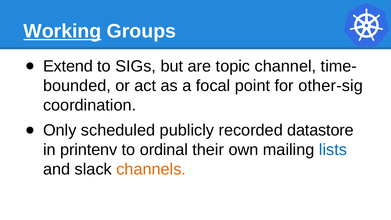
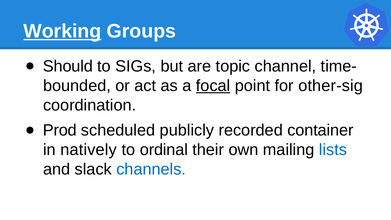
Extend: Extend -> Should (68, 66)
focal underline: none -> present (213, 86)
Only: Only -> Prod (60, 130)
datastore: datastore -> container (320, 130)
printenv: printenv -> natively (89, 150)
channels colour: orange -> blue (151, 169)
